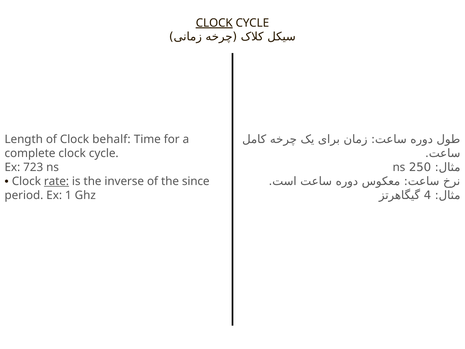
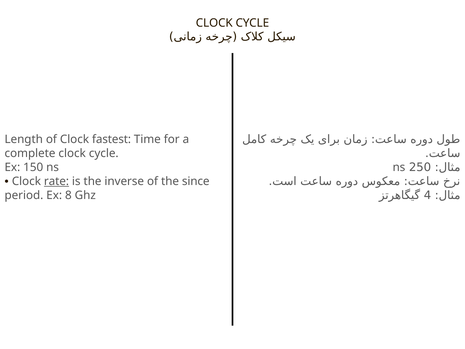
CLOCK underline: present -> none (214, 23)
behalf: behalf -> fastest (112, 139)
723: 723 -> 150 (33, 167)
1: 1 -> 8 (68, 195)
